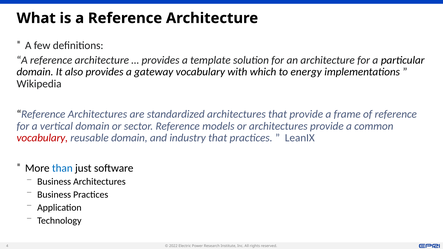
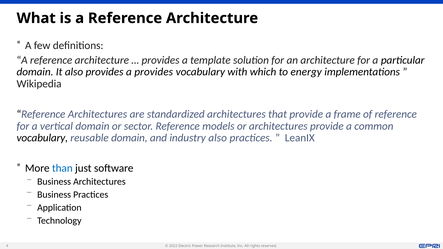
a gateway: gateway -> provides (154, 72)
vocabulary colour: red -> black (42, 138)
industry that: that -> also (218, 138)
